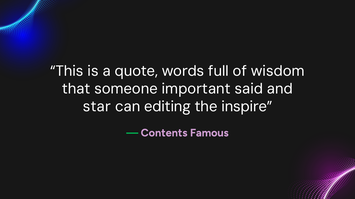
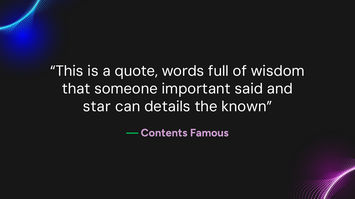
editing: editing -> details (167, 107)
inspire: inspire -> known (247, 107)
